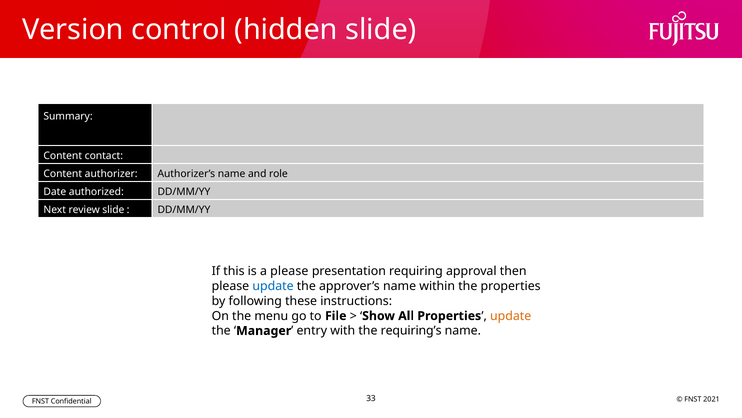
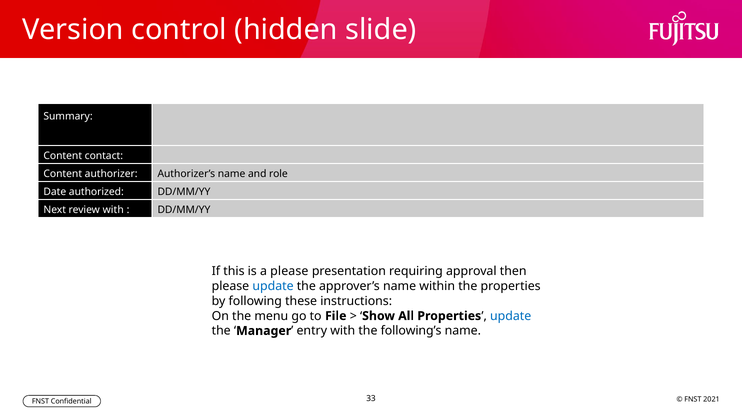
review slide: slide -> with (113, 210)
update colour: orange -> blue (511, 315)
requiring’s: requiring’s -> following’s (411, 330)
